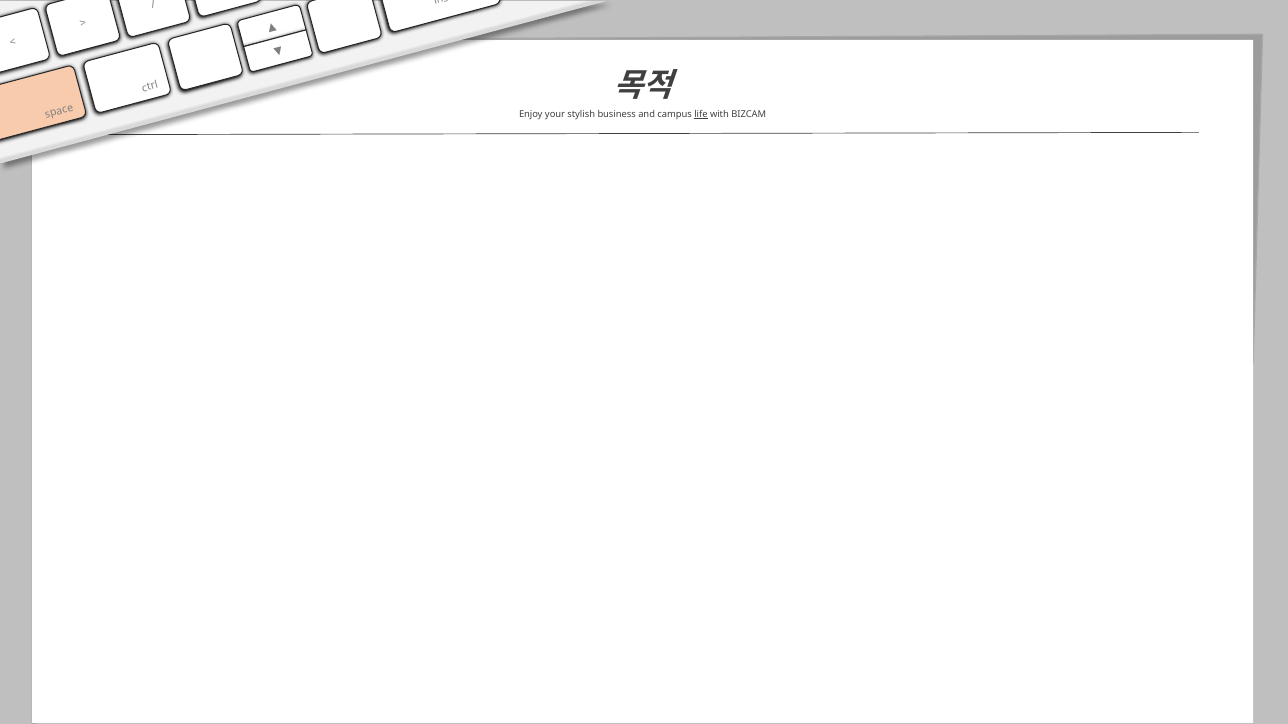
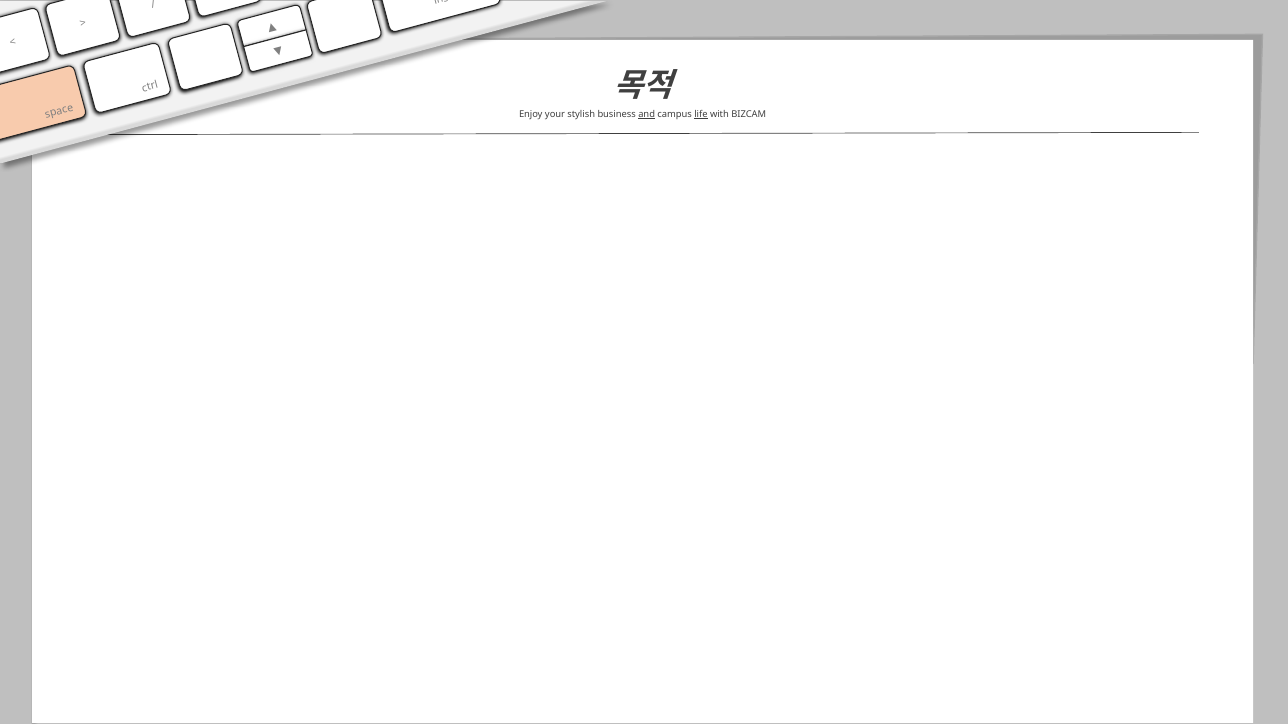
and underline: none -> present (647, 115)
